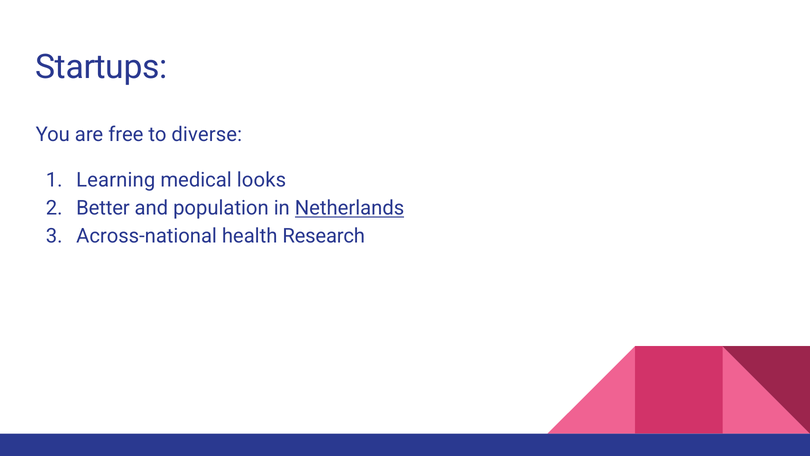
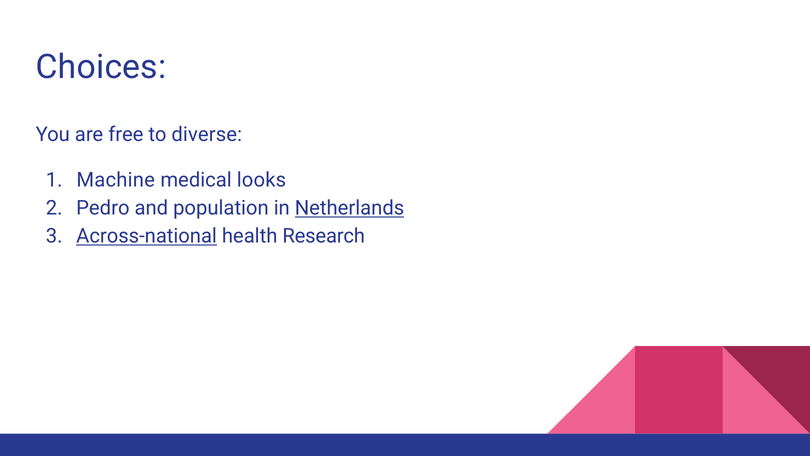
Startups: Startups -> Choices (101, 67)
Learning: Learning -> Machine (116, 180)
Better: Better -> Pedro (103, 208)
Across-national underline: none -> present (147, 236)
